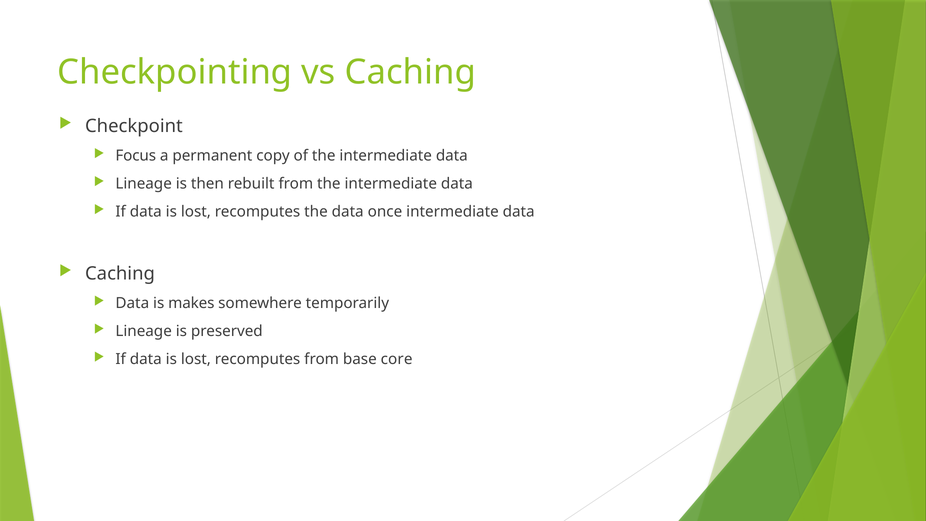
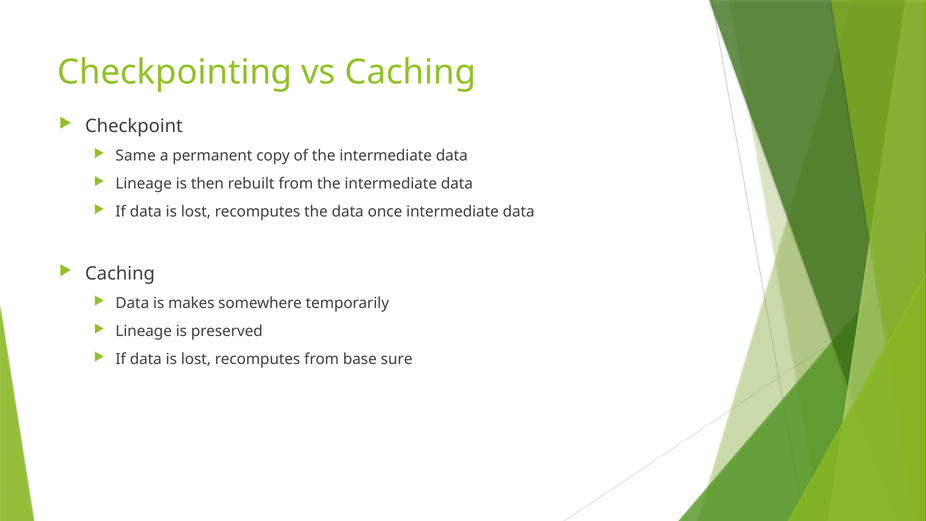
Focus: Focus -> Same (136, 156)
core: core -> sure (397, 359)
